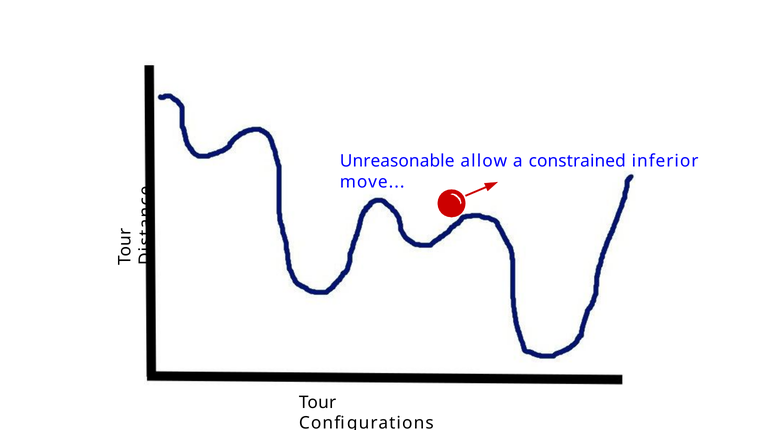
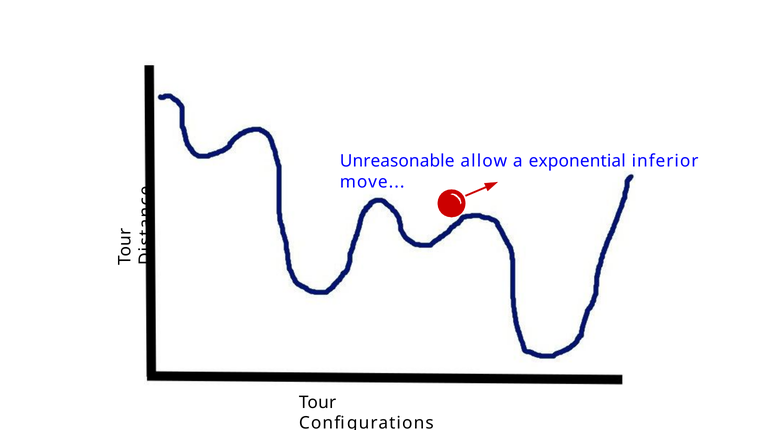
constrained: constrained -> exponential (577, 161)
